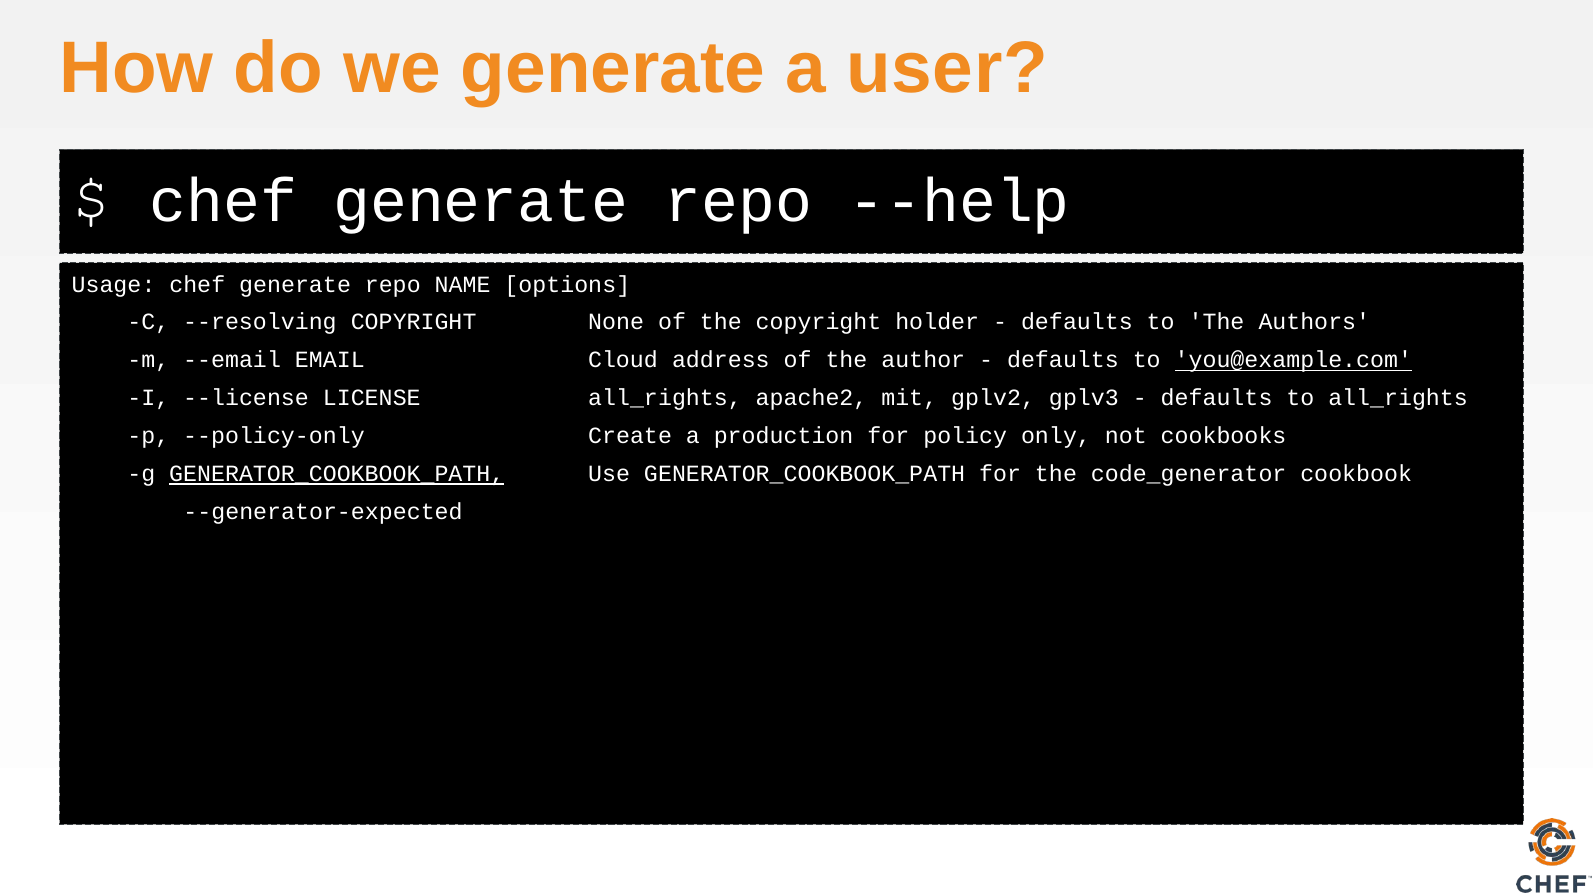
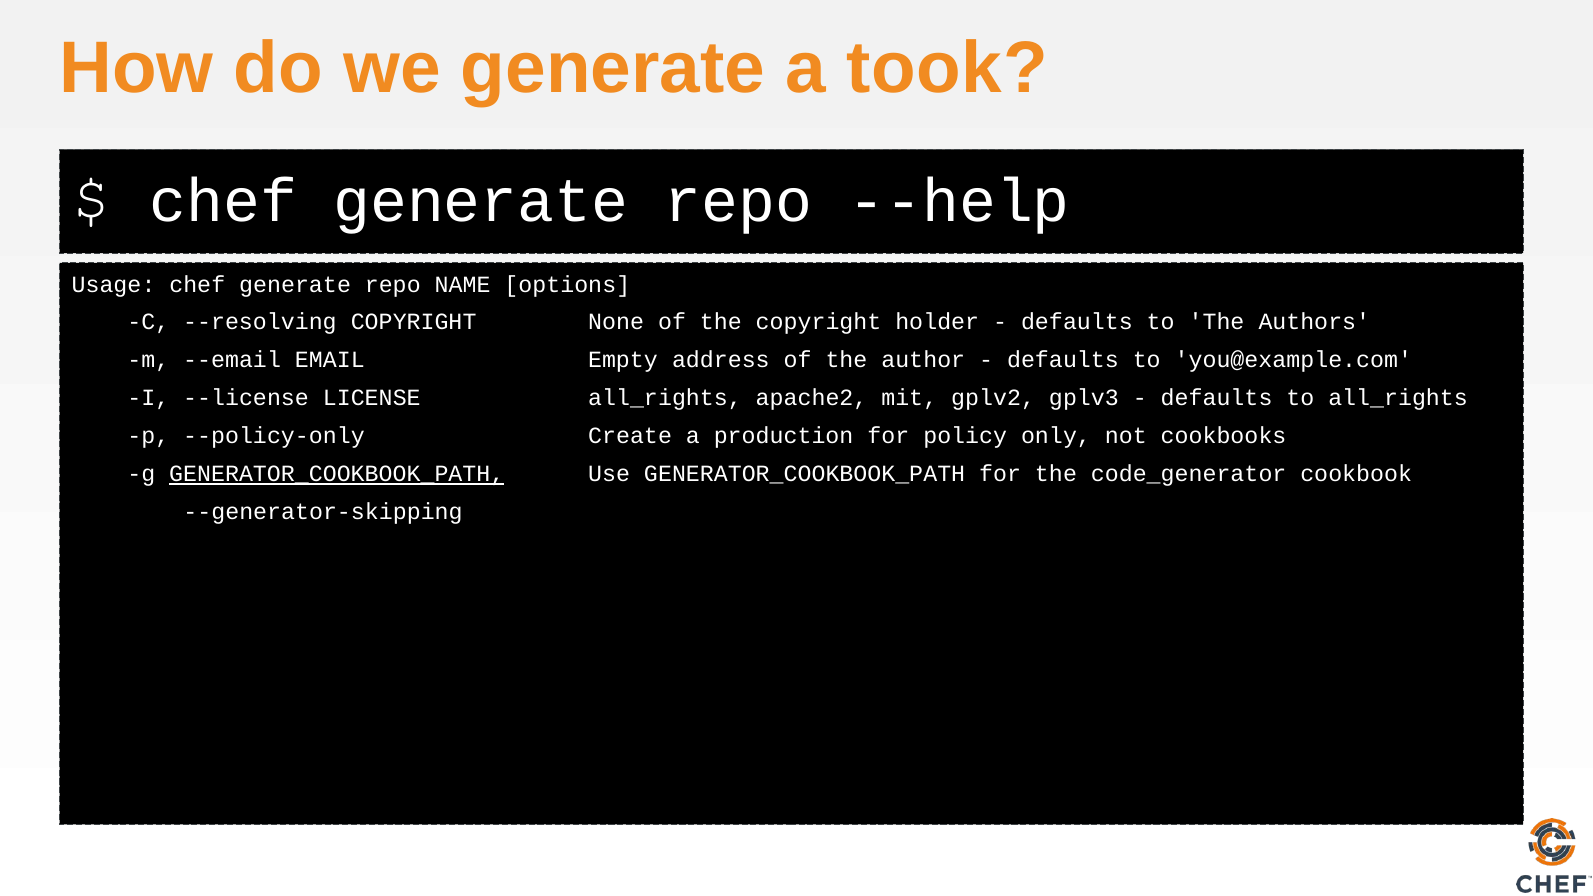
user: user -> took (947, 69)
Cloud: Cloud -> Empty (623, 360)
you@example.com underline: present -> none (1293, 360)
--generator-expected: --generator-expected -> --generator-skipping (323, 512)
